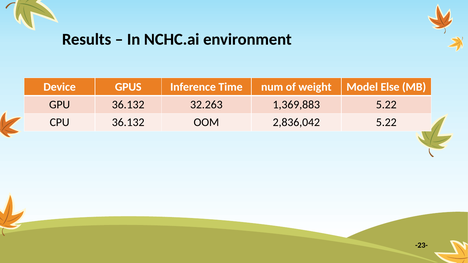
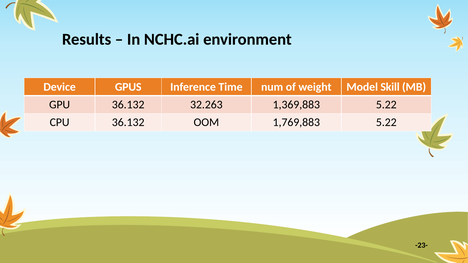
Else: Else -> Skill (390, 87)
2,836,042: 2,836,042 -> 1,769,883 (296, 123)
